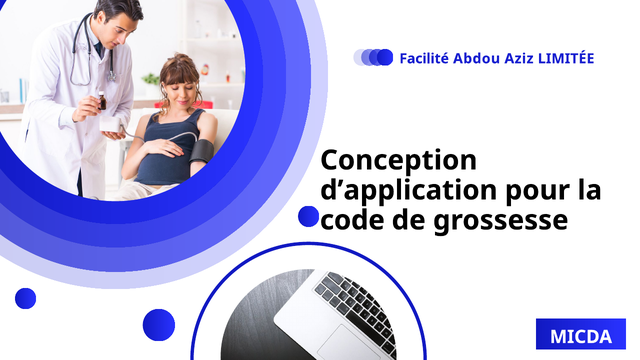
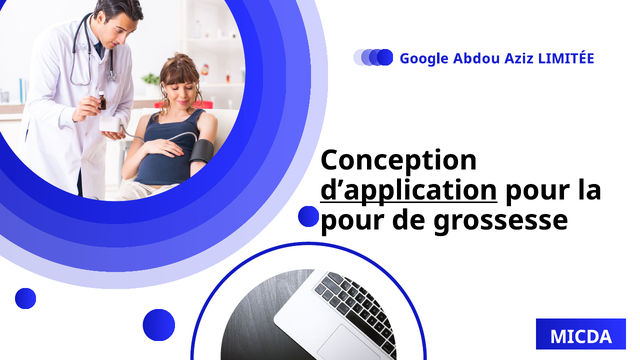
Facilité: Facilité -> Google (424, 59)
d’application underline: none -> present (409, 190)
code: code -> pour (352, 220)
